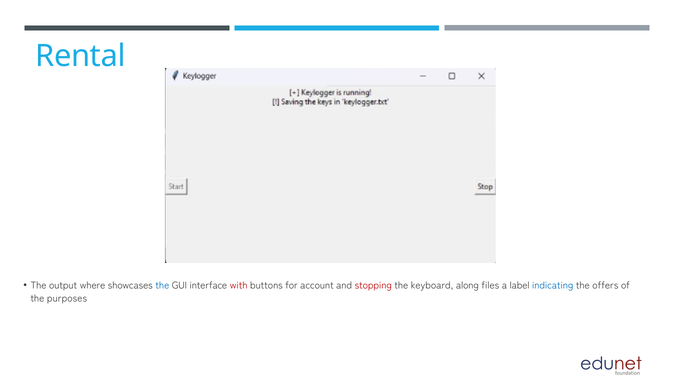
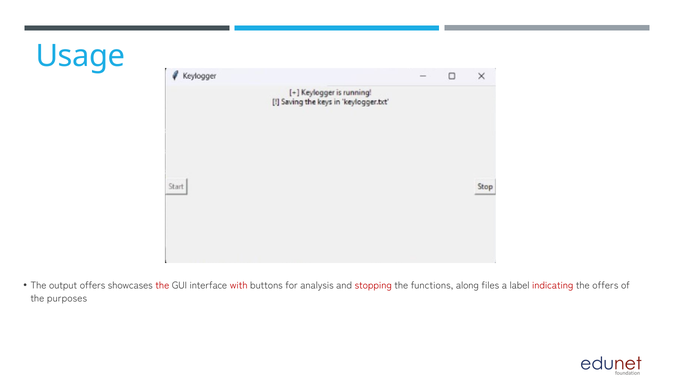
Rental: Rental -> Usage (80, 56)
output where: where -> offers (93, 285)
the colour: blue -> red (162, 285)
account: account -> analysis (317, 285)
keyboard: keyboard -> functions (432, 285)
indicating colour: blue -> red (553, 285)
